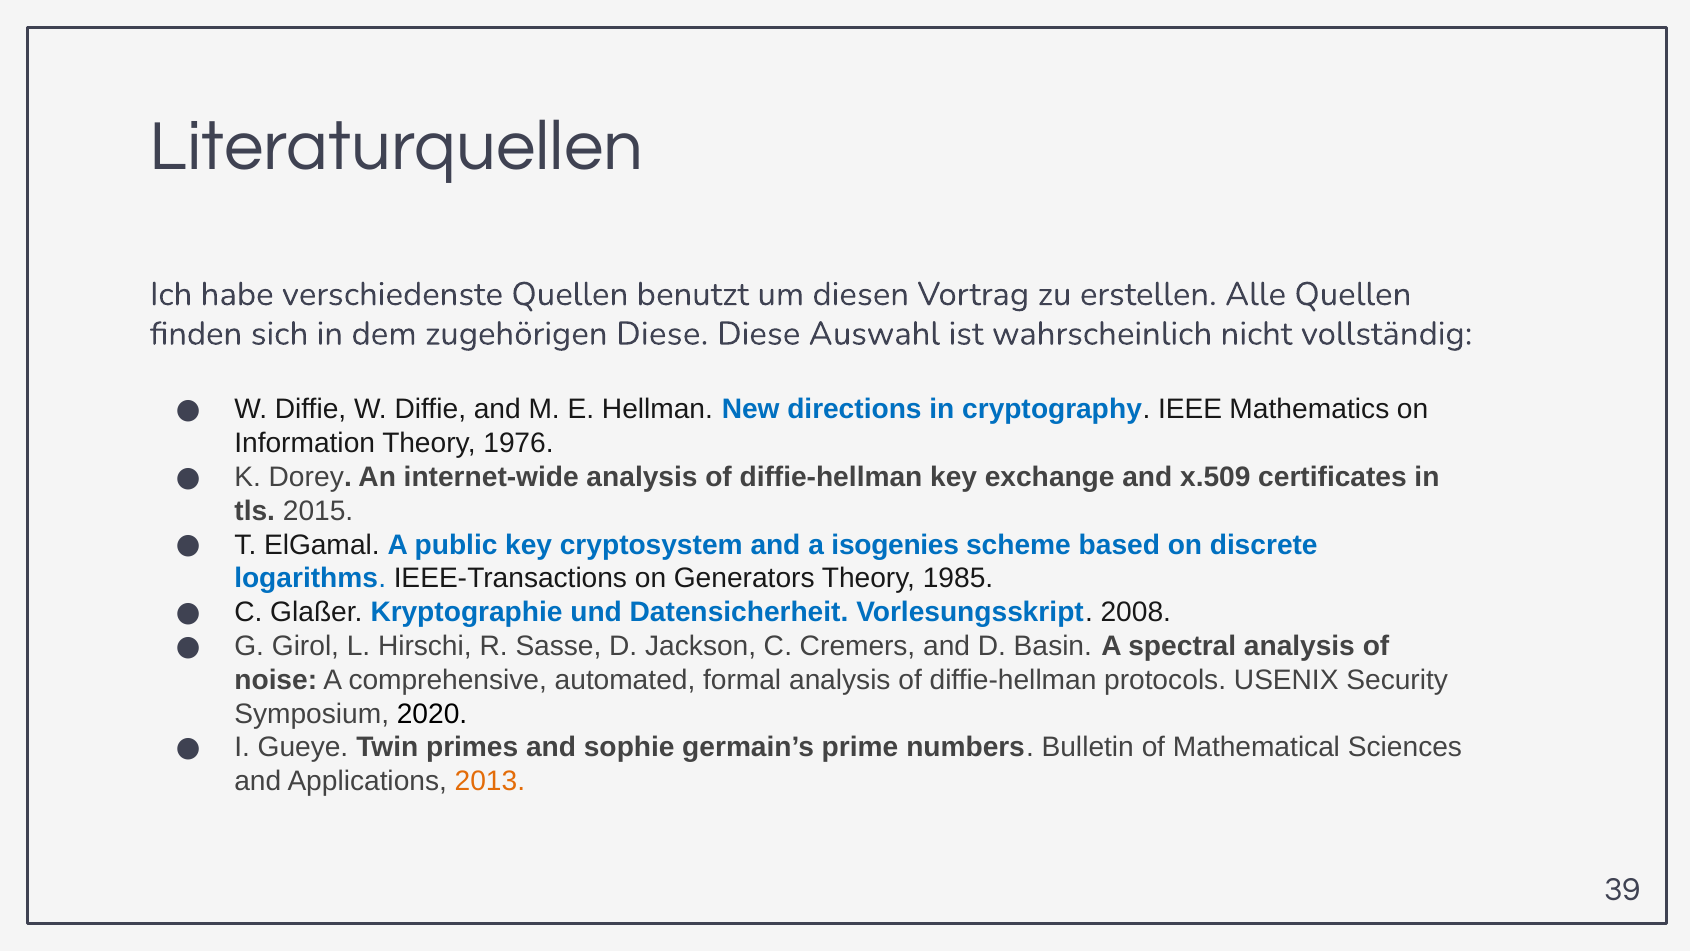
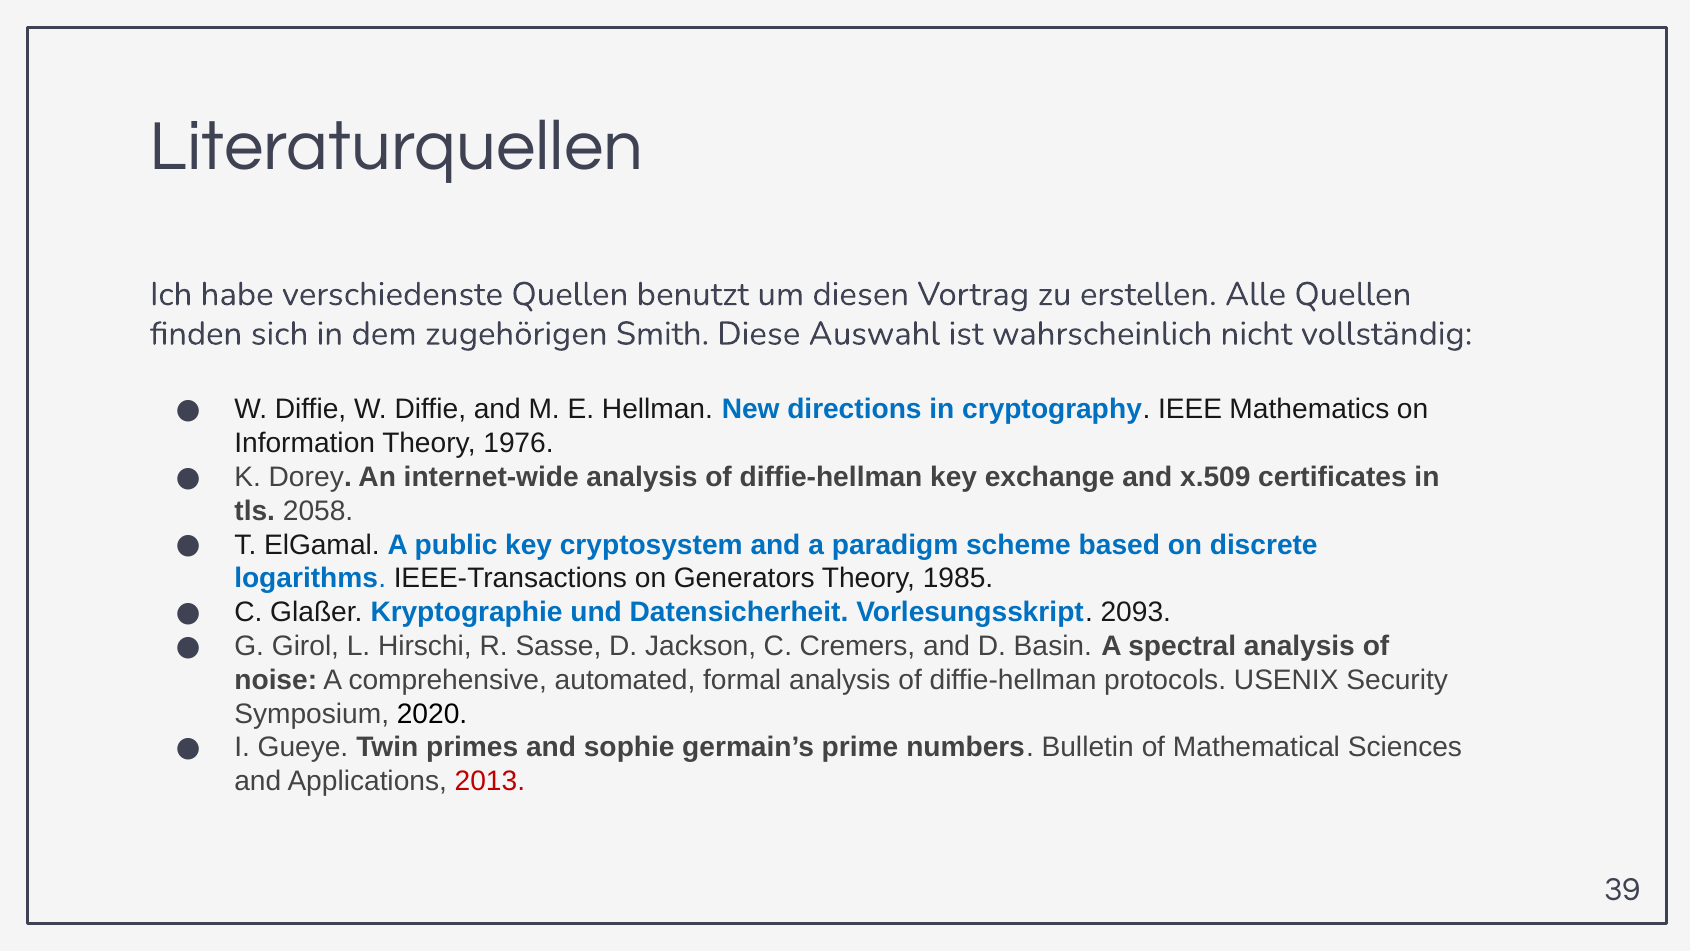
zugehörigen Diese: Diese -> Smith (662, 334)
2015: 2015 -> 2058 (318, 511)
isogenies: isogenies -> paradigm (895, 545)
2008: 2008 -> 2093 (1136, 612)
2013 colour: orange -> red (490, 781)
